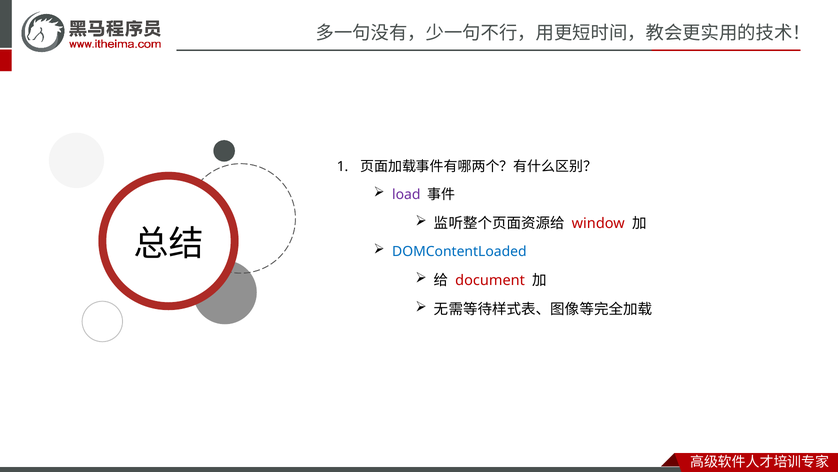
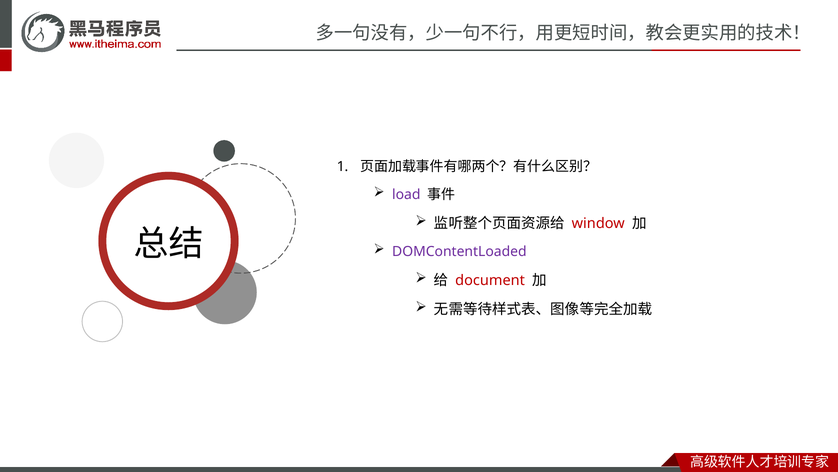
DOMContentLoaded colour: blue -> purple (459, 251)
